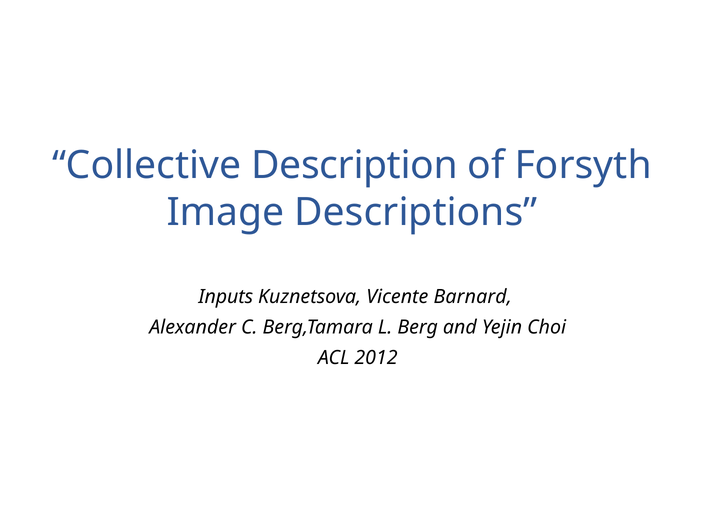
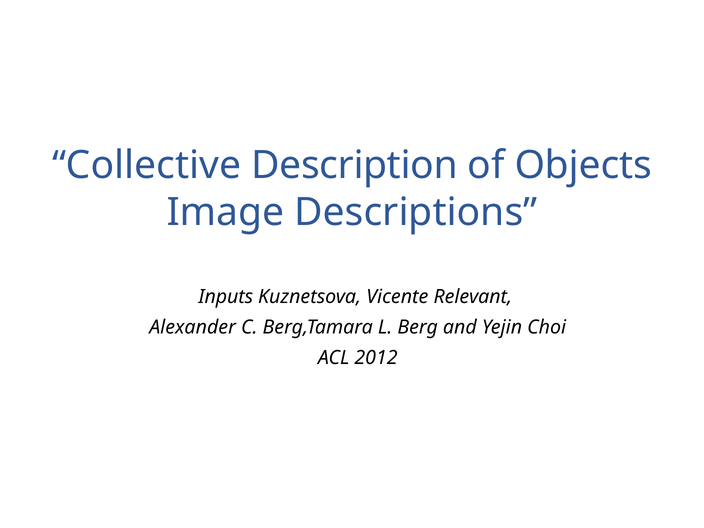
Forsyth: Forsyth -> Objects (583, 165)
Barnard: Barnard -> Relevant (473, 297)
